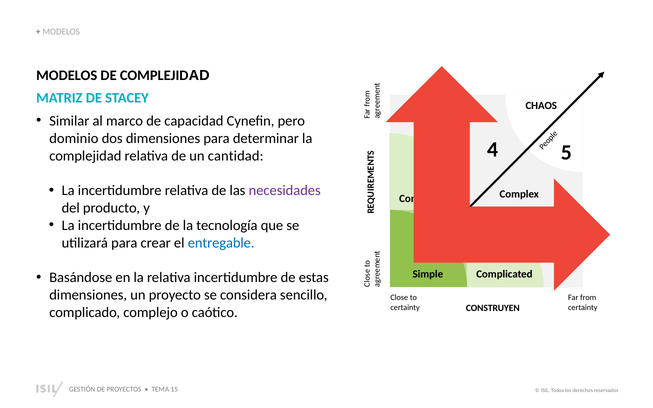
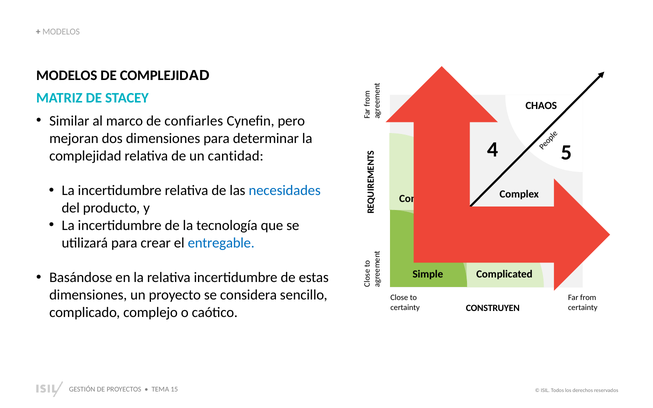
capacidad: capacidad -> confiarles (194, 121)
dominio: dominio -> mejoran (74, 138)
necesidades colour: purple -> blue (285, 191)
